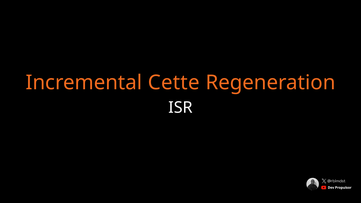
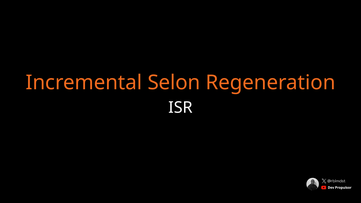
Cette: Cette -> Selon (174, 83)
